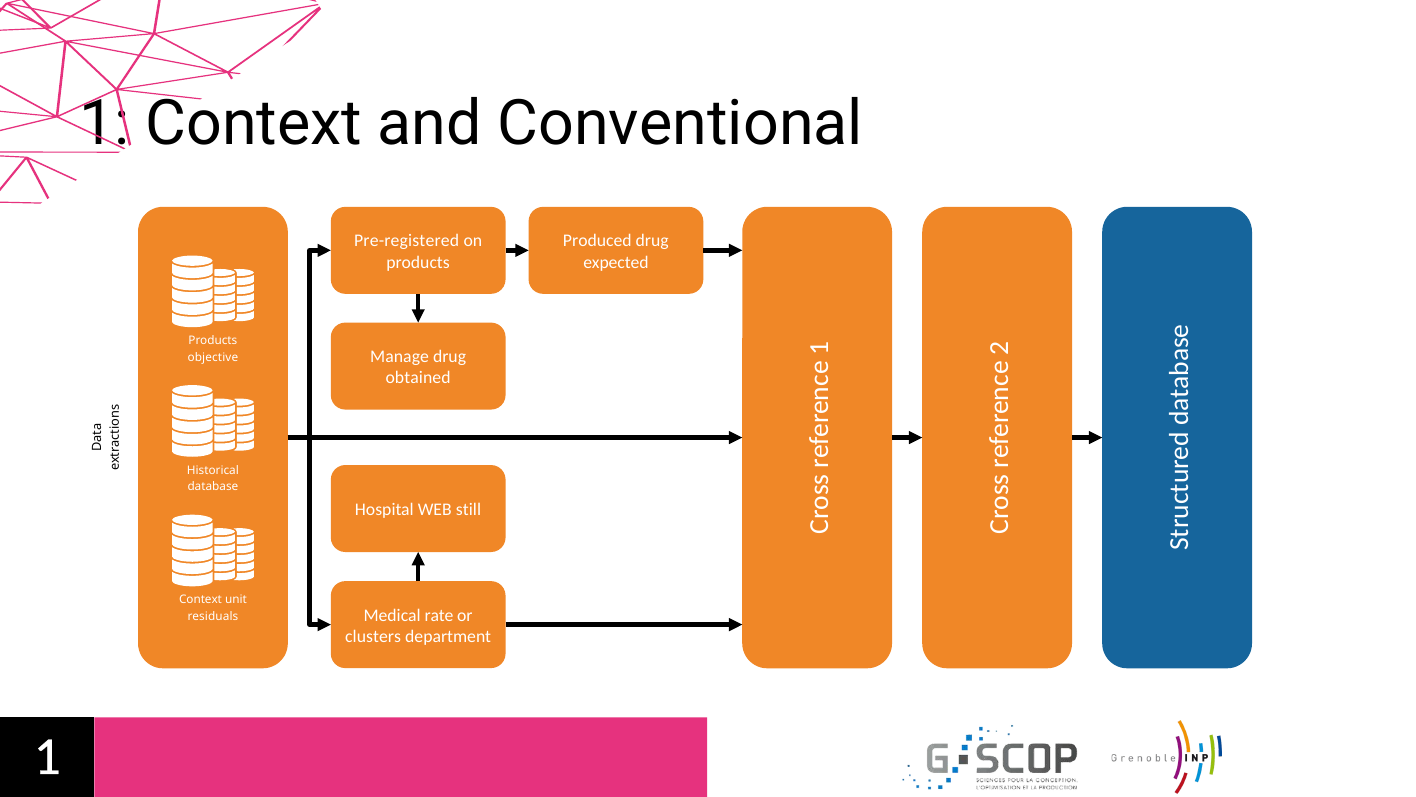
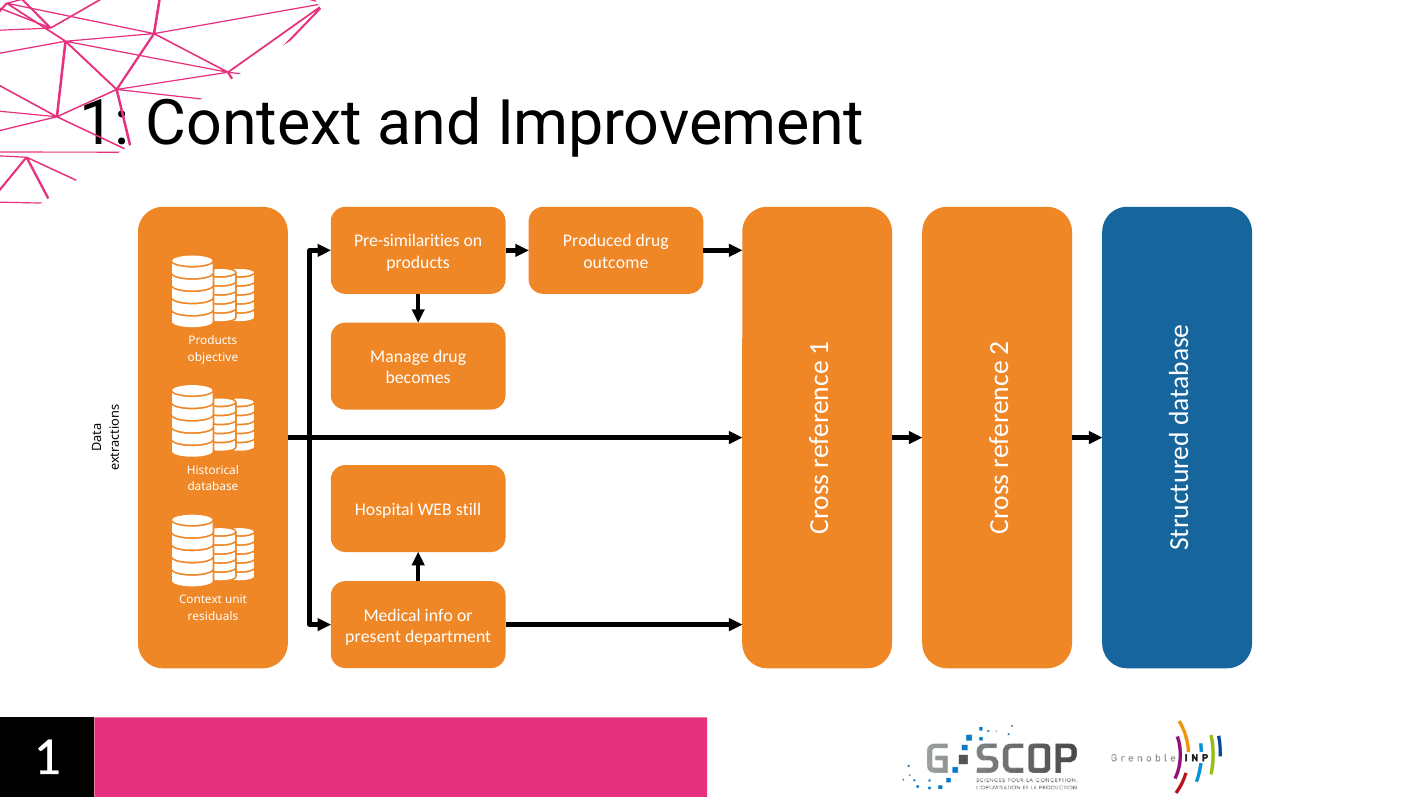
Conventional: Conventional -> Improvement (681, 124)
Pre-registered: Pre-registered -> Pre-similarities (407, 241)
expected: expected -> outcome (616, 262)
obtained: obtained -> becomes (418, 378)
rate: rate -> info (439, 615)
clusters: clusters -> present (373, 636)
